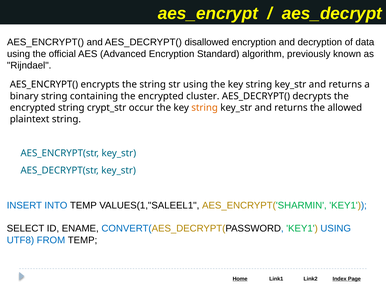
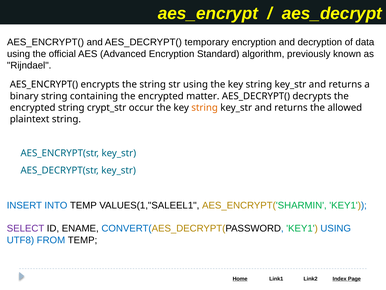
disallowed: disallowed -> temporary (207, 42)
cluster: cluster -> matter (203, 96)
SELECT colour: black -> purple (26, 228)
